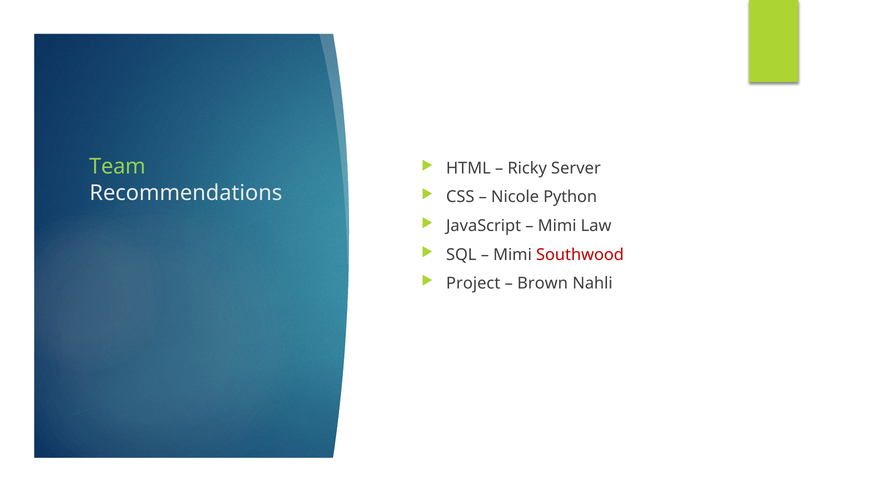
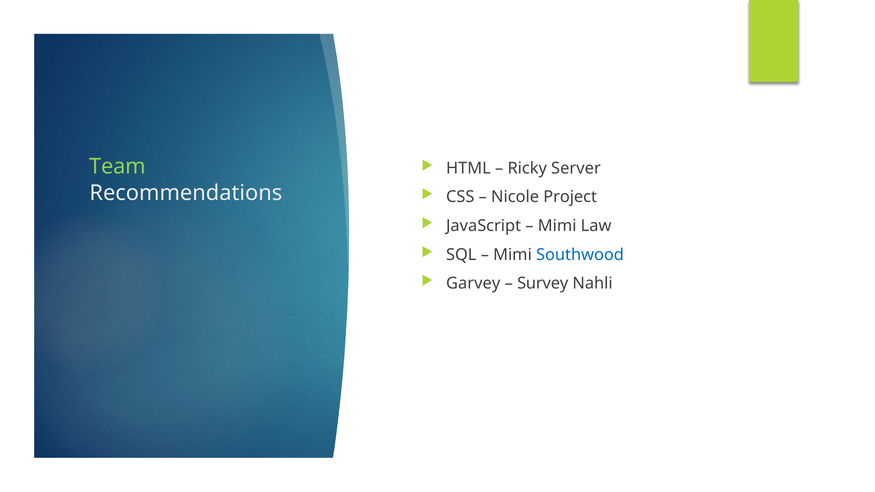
Python: Python -> Project (570, 197)
Southwood colour: red -> blue (580, 255)
Project: Project -> Garvey (473, 284)
Brown: Brown -> Survey (543, 284)
